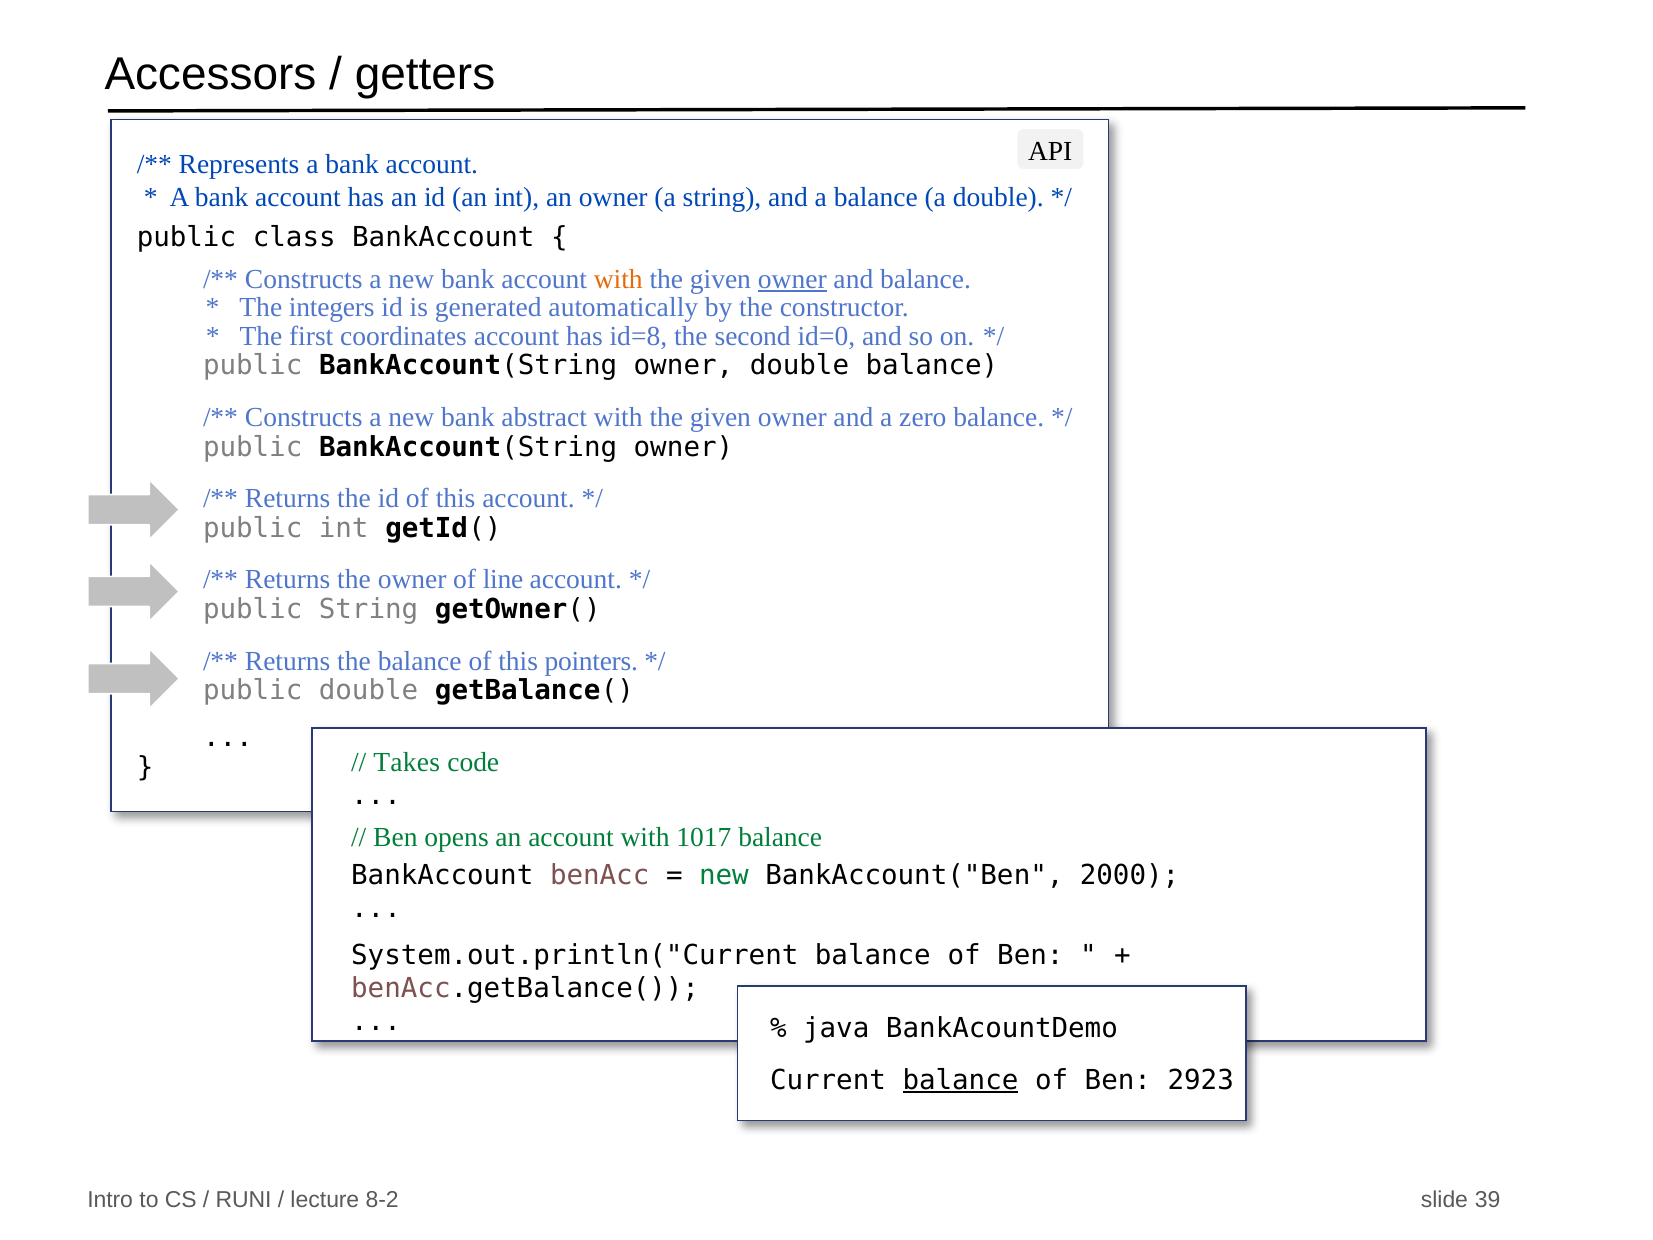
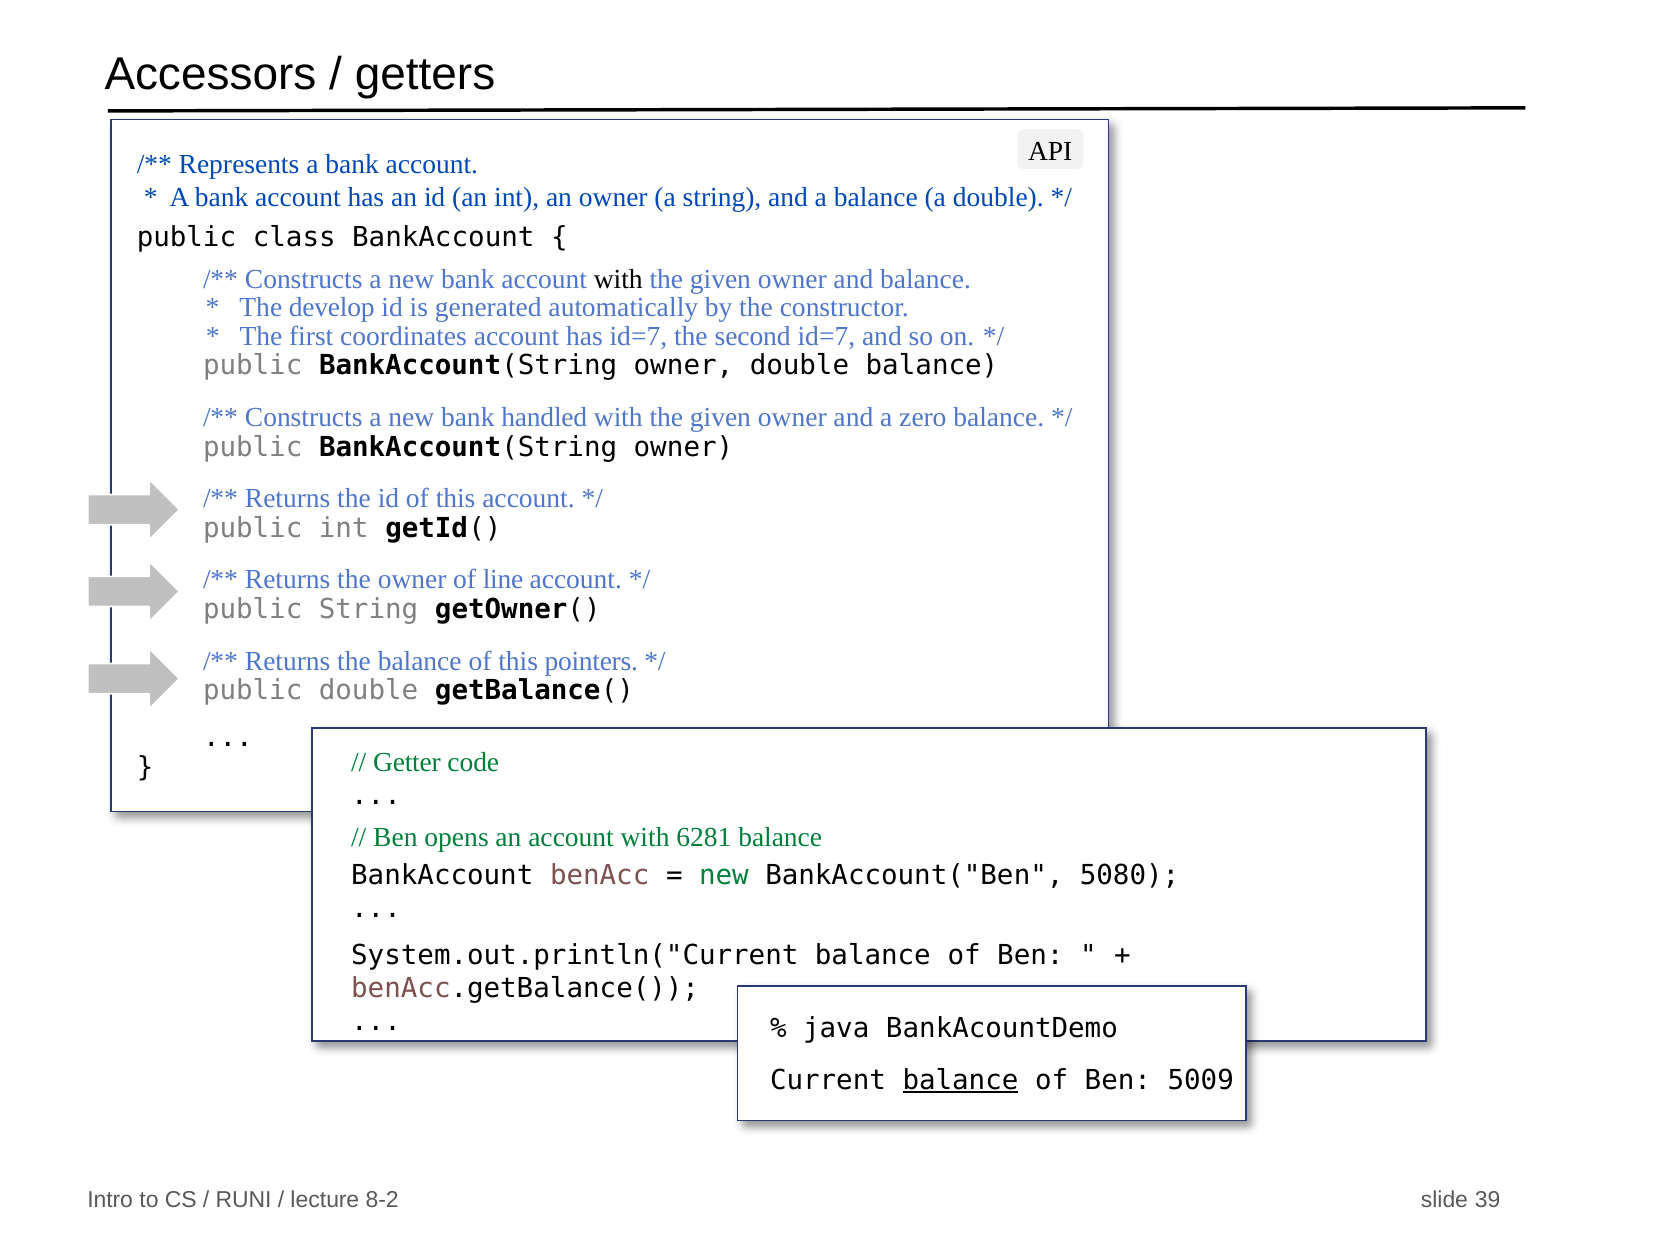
with colour: orange -> black (618, 279)
owner underline: present -> none (792, 279)
integers: integers -> develop (332, 308)
has id=8: id=8 -> id=7 (638, 336)
second id=0: id=0 -> id=7 (826, 336)
abstract: abstract -> handled (544, 417)
Takes: Takes -> Getter (407, 762)
1017: 1017 -> 6281 (704, 837)
2000: 2000 -> 5080 (1130, 875)
2923: 2923 -> 5009 (1201, 1080)
